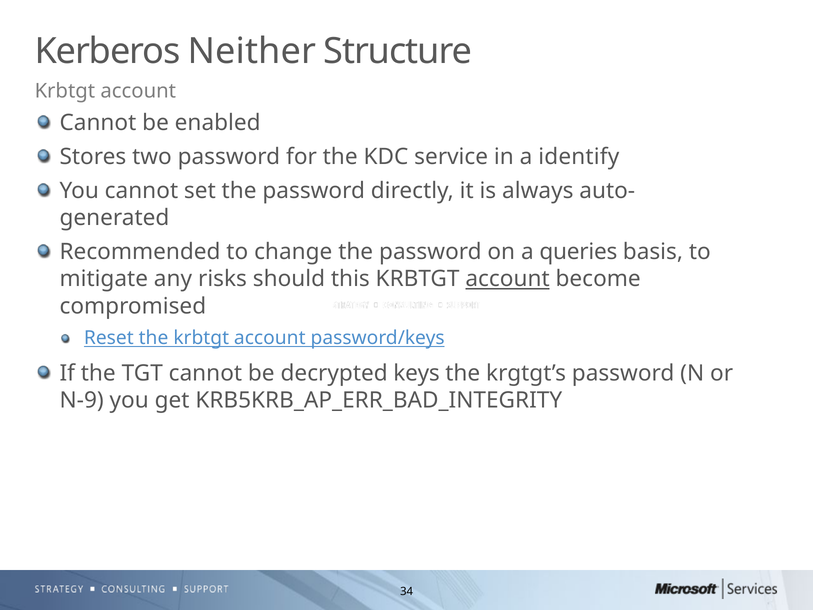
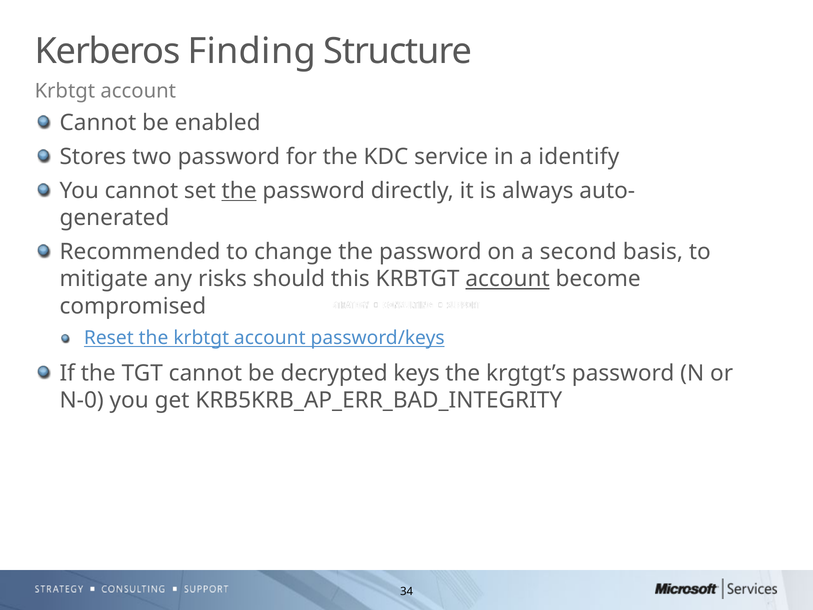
Neither: Neither -> Finding (252, 51)
the underline: none -> present (239, 191)
queries: queries -> second (578, 252)
N-9: N-9 -> N-0 (82, 400)
